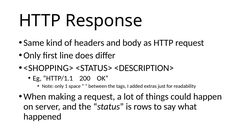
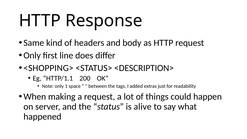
rows: rows -> alive (143, 107)
